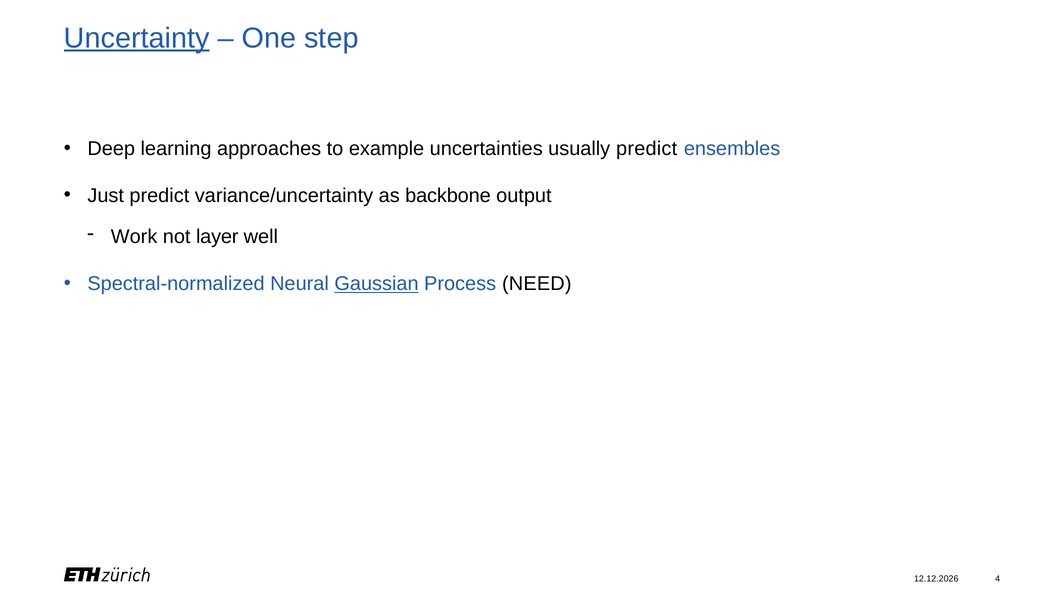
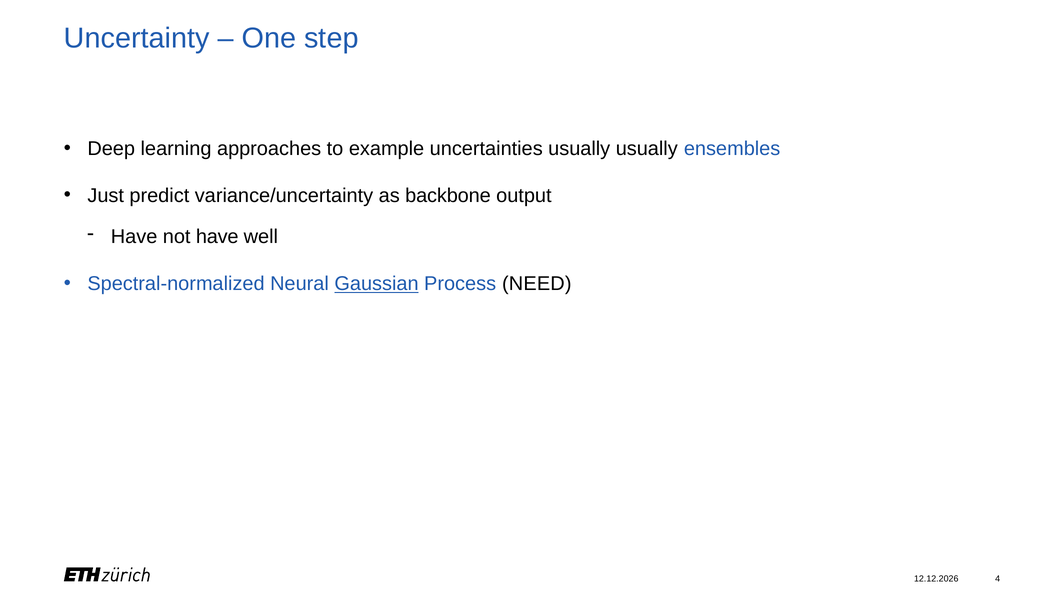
Uncertainty underline: present -> none (137, 38)
usually predict: predict -> usually (647, 149)
Work: Work -> Have (134, 237)
not layer: layer -> have (217, 237)
